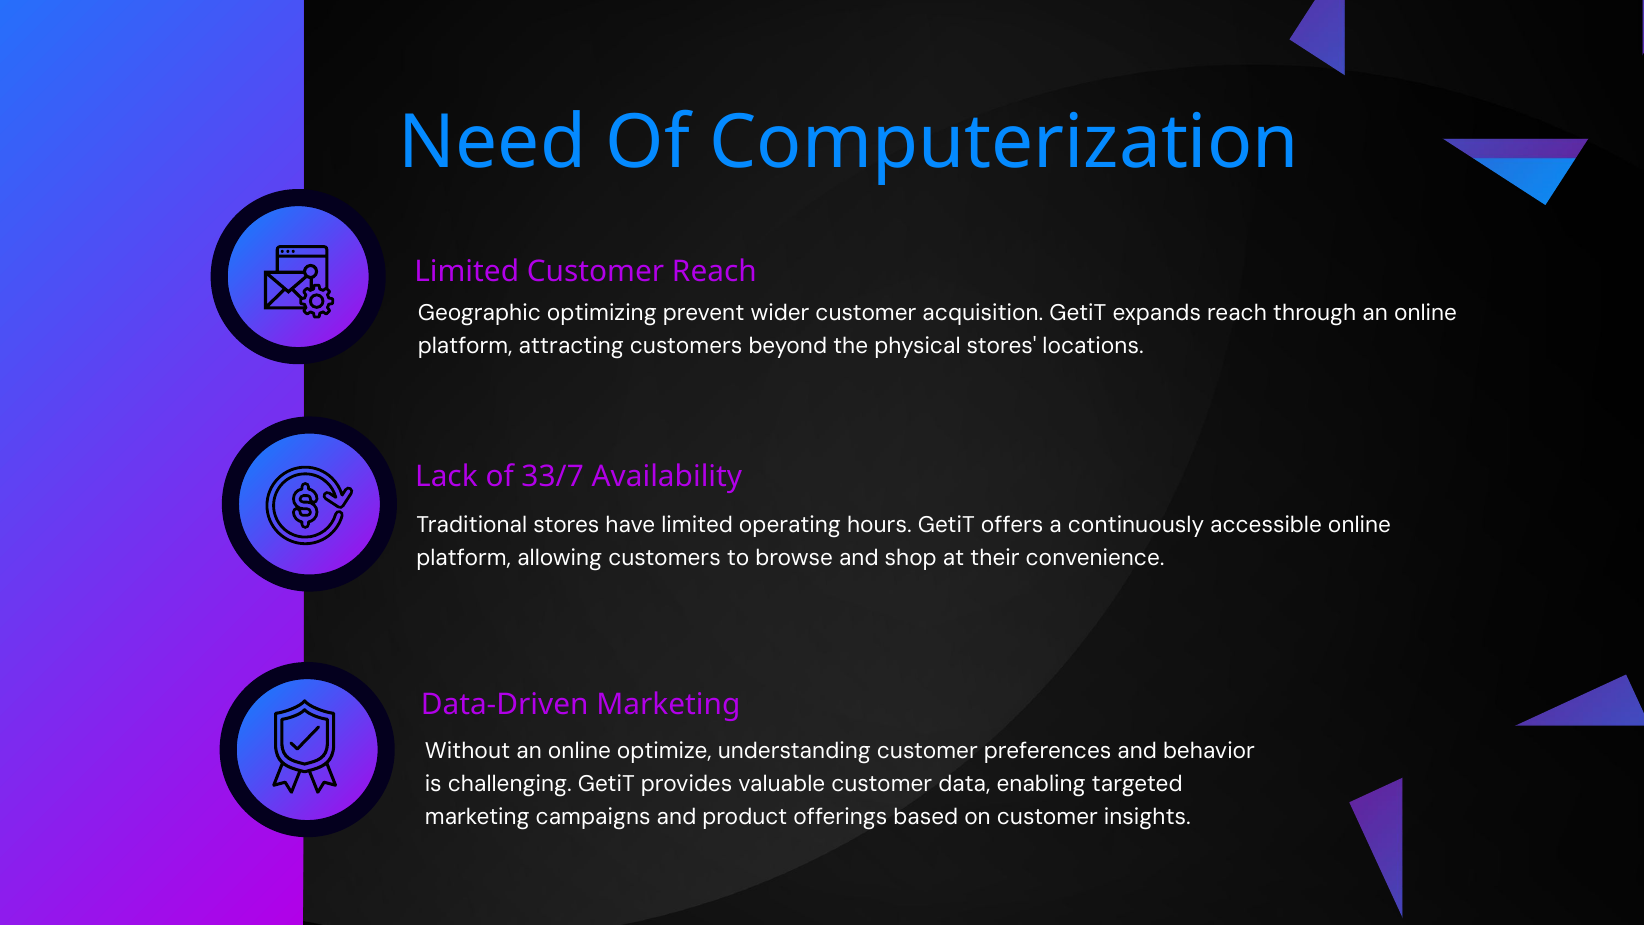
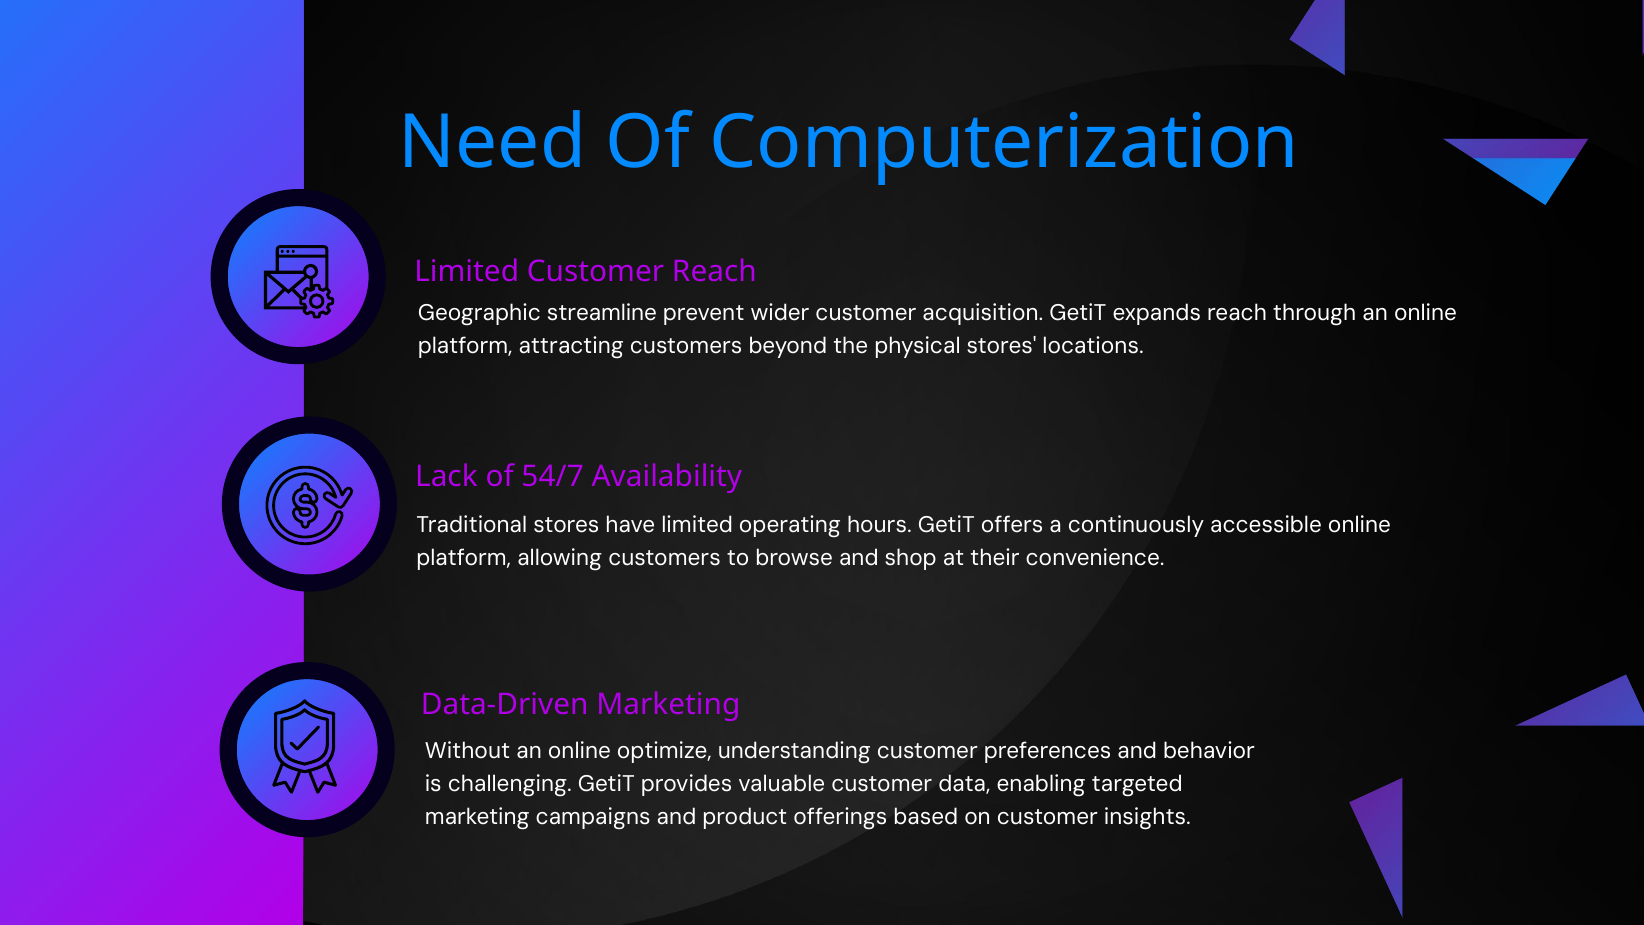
optimizing: optimizing -> streamline (602, 313)
33/7: 33/7 -> 54/7 (553, 477)
